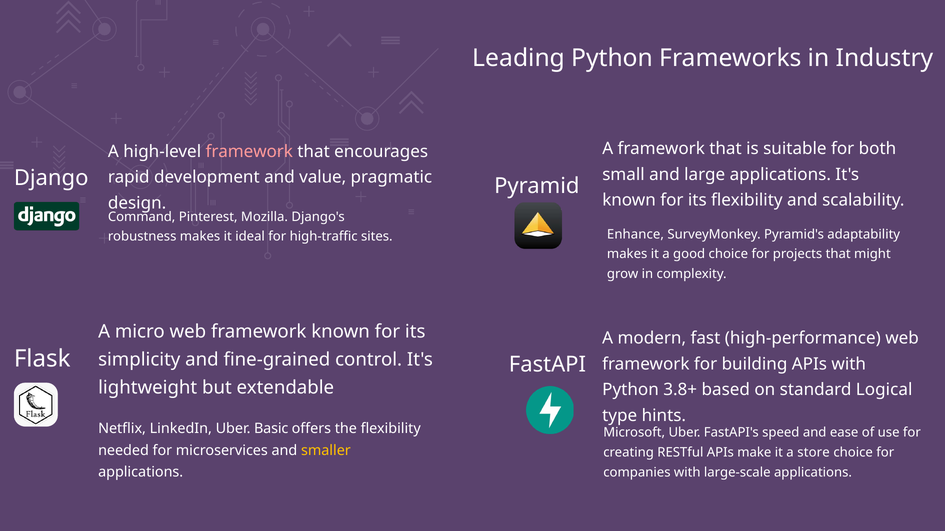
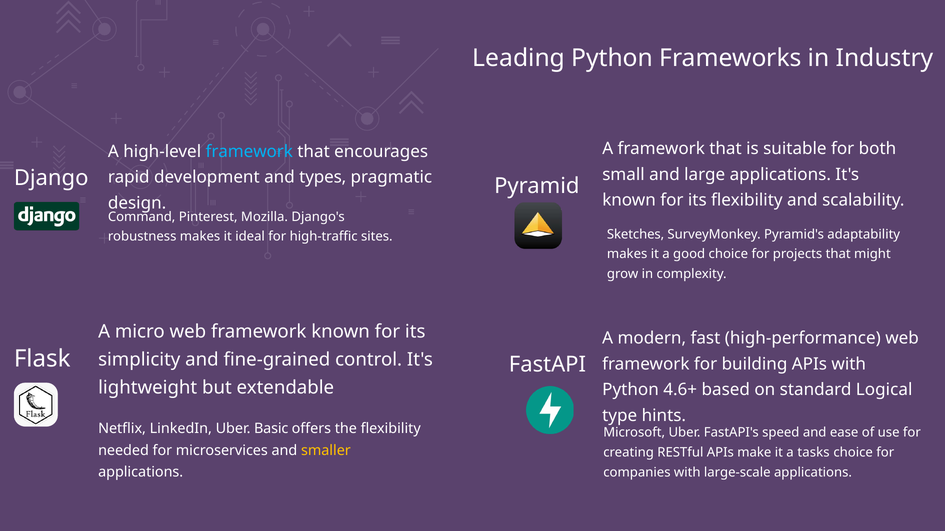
framework colour: pink -> light blue (249, 152)
value: value -> types (323, 178)
Enhance: Enhance -> Sketches (636, 235)
3.8+: 3.8+ -> 4.6+ (680, 390)
store: store -> tasks (814, 453)
